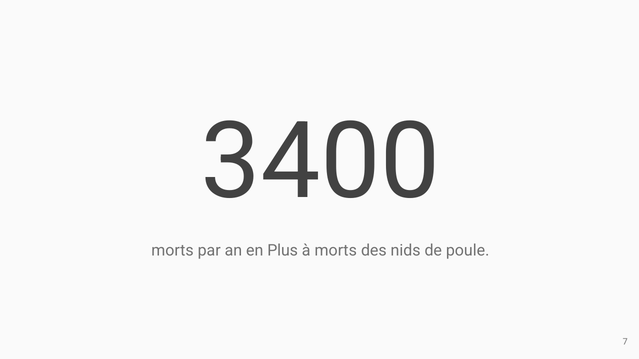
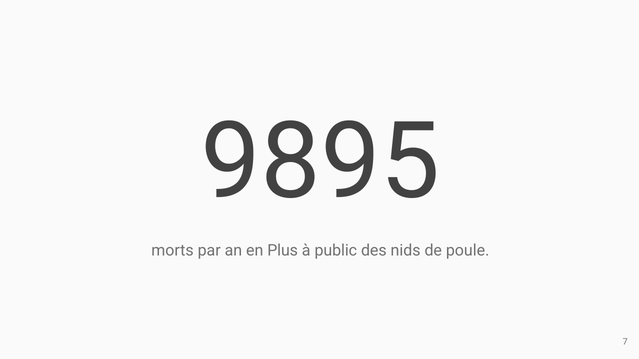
3400: 3400 -> 9895 (321, 162)
à morts: morts -> public (336, 251)
